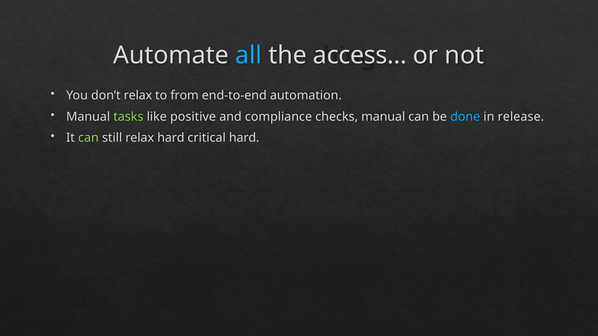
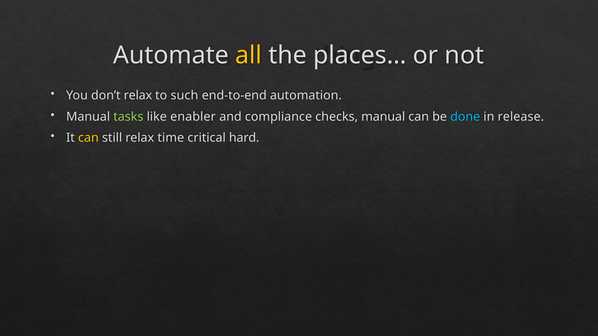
all colour: light blue -> yellow (249, 55)
access…: access… -> places… (360, 55)
from: from -> such (184, 96)
positive: positive -> enabler (193, 117)
can colour: light green -> yellow (88, 138)
relax hard: hard -> time (171, 138)
